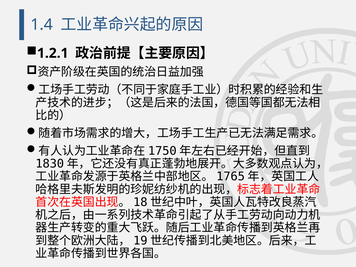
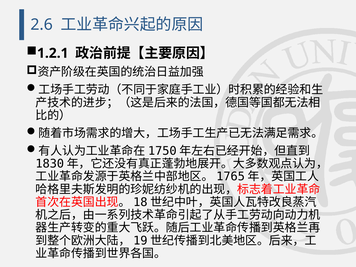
1.4: 1.4 -> 2.6 (42, 25)
